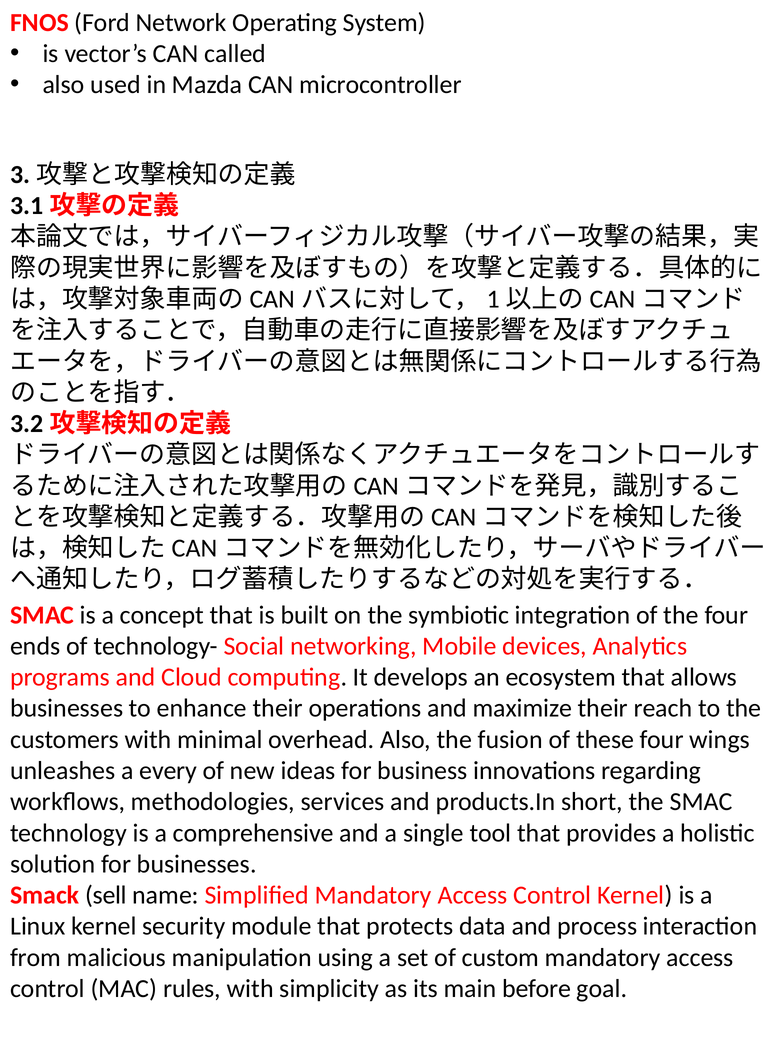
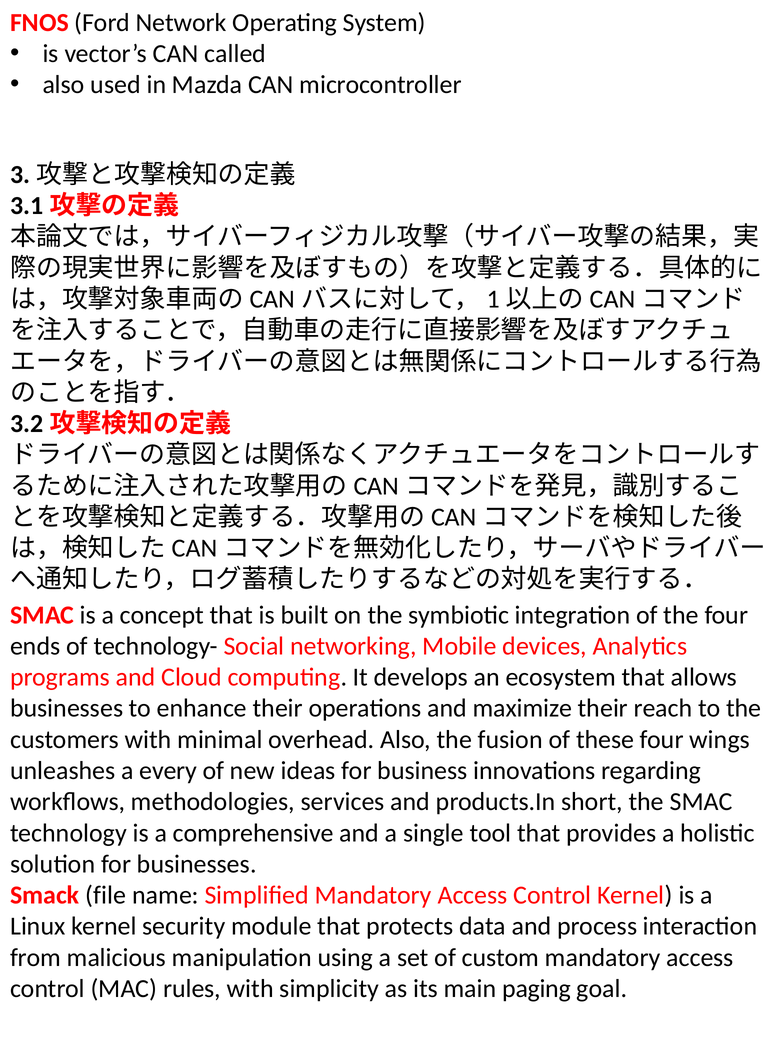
sell: sell -> file (106, 895)
before: before -> paging (537, 988)
